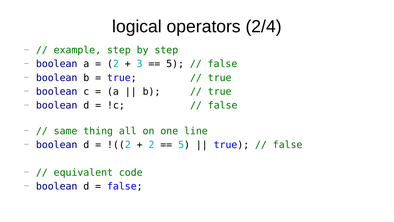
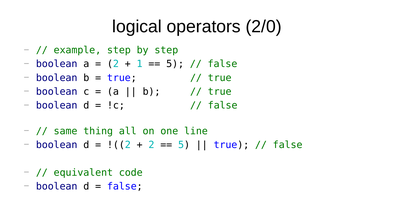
2/4: 2/4 -> 2/0 (264, 27)
3: 3 -> 1 (140, 64)
